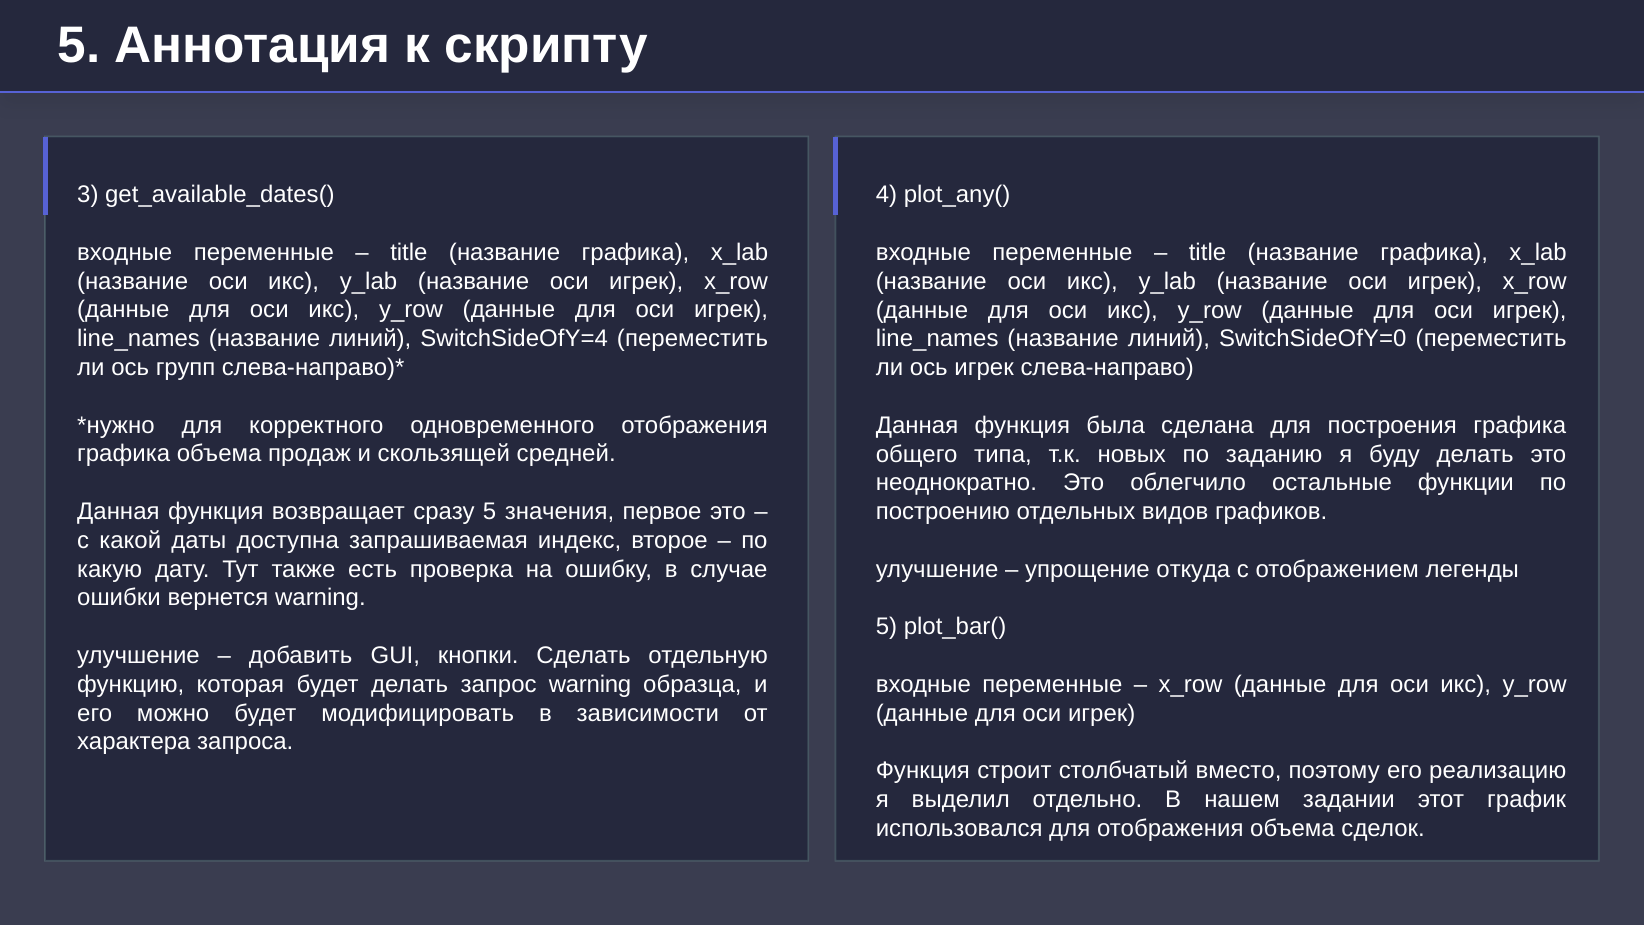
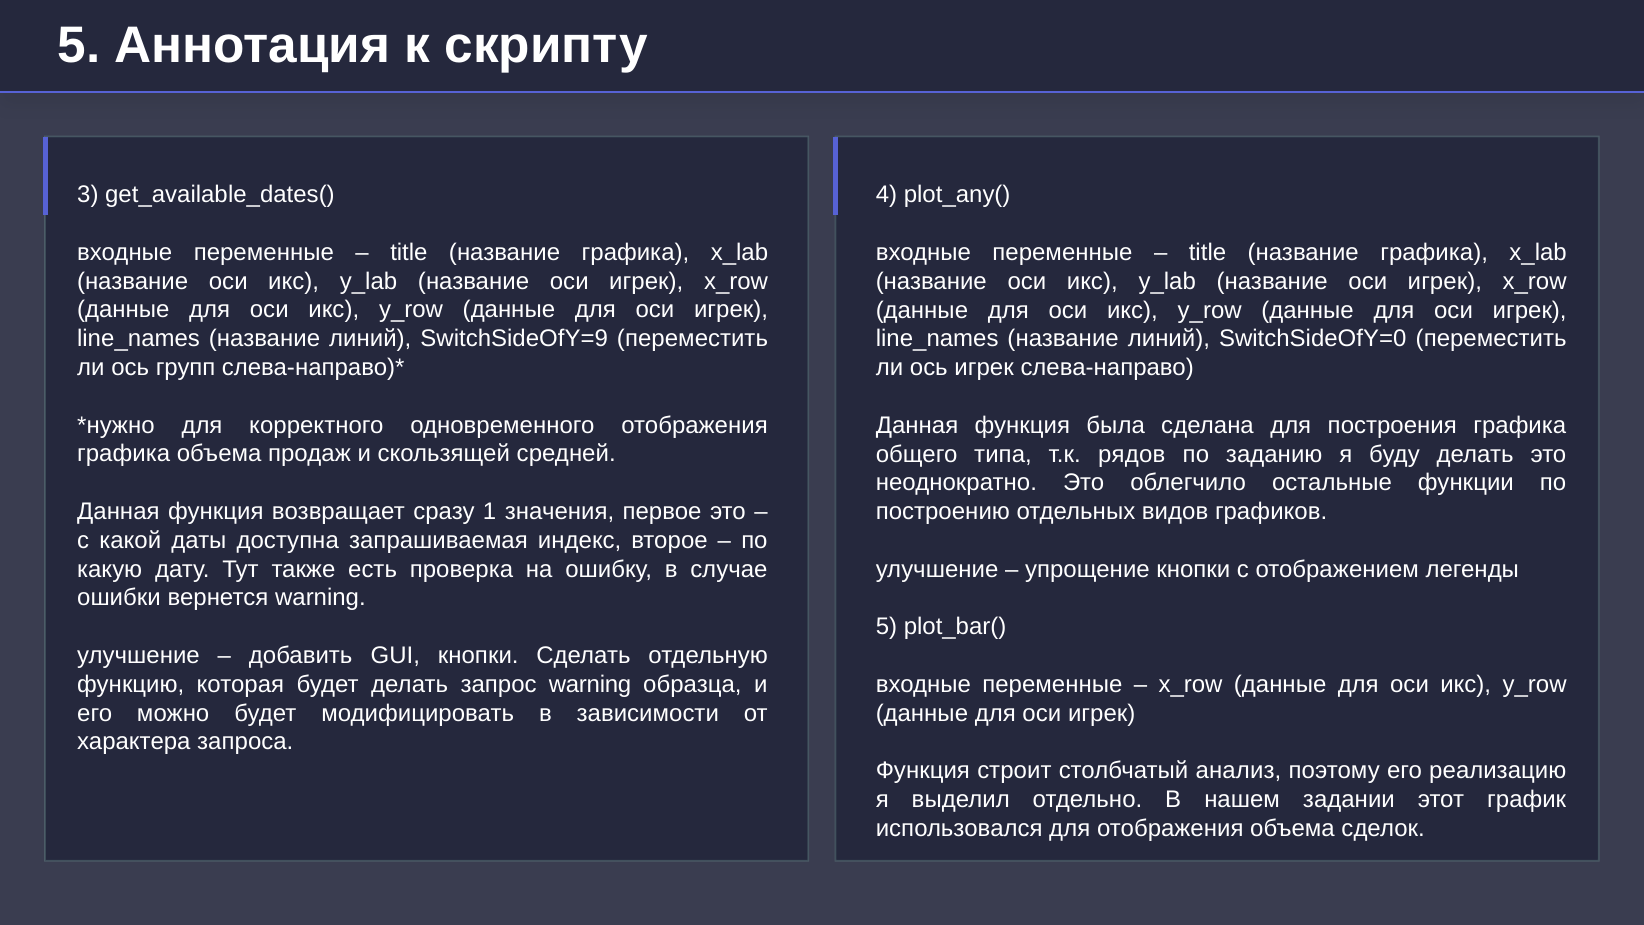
SwitchSideOfY=4: SwitchSideOfY=4 -> SwitchSideOfY=9 (514, 339)
новых: новых -> рядов (1132, 454)
сразу 5: 5 -> 1 (490, 511)
упрощение откуда: откуда -> кнопки (1193, 569)
вместо: вместо -> анализ (1238, 771)
